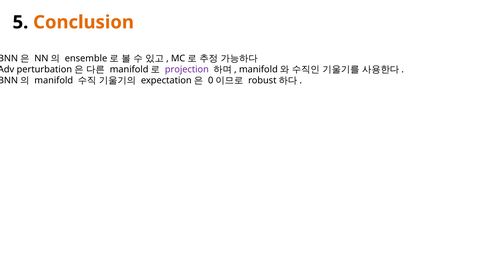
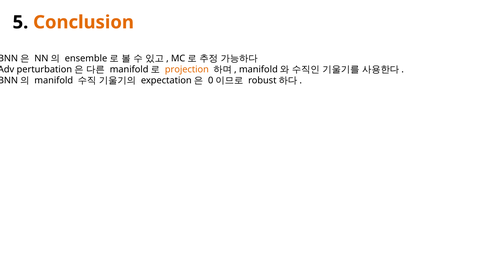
projection colour: purple -> orange (187, 70)
